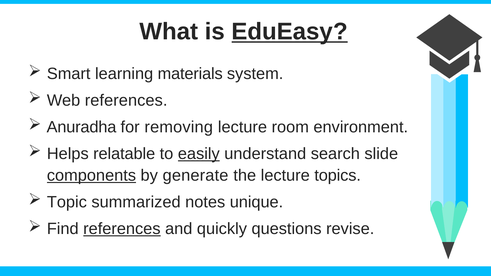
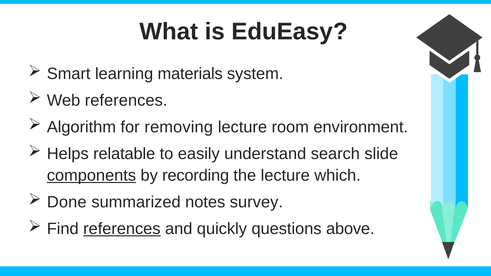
EduEasy underline: present -> none (290, 32)
Anuradha: Anuradha -> Algorithm (81, 127)
easily underline: present -> none (199, 154)
generate: generate -> recording (196, 176)
topics: topics -> which (338, 176)
Topic: Topic -> Done (67, 202)
unique: unique -> survey (256, 202)
revise: revise -> above (350, 229)
